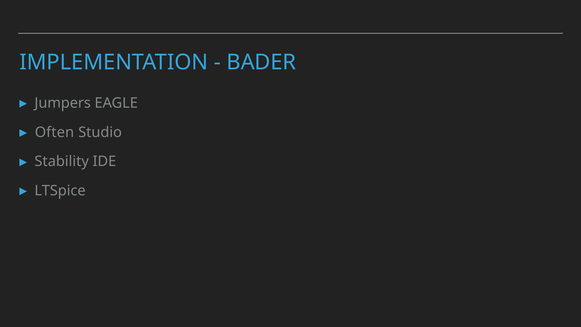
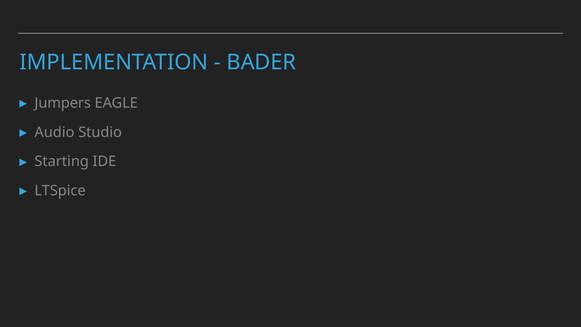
Often: Often -> Audio (54, 132)
Stability: Stability -> Starting (62, 161)
